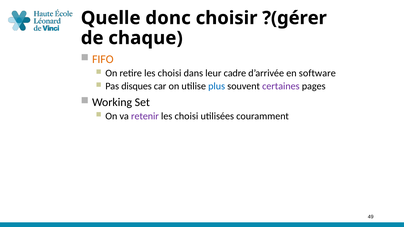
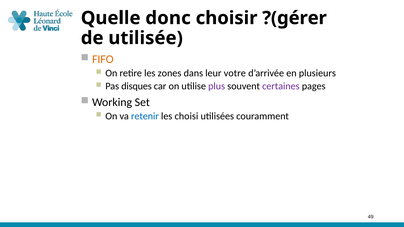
chaque: chaque -> utilisée (146, 38)
retire les choisi: choisi -> zones (170, 73)
cadre: cadre -> votre (235, 73)
software: software -> plusieurs (317, 73)
plus colour: blue -> purple (217, 86)
retenir colour: purple -> blue (145, 116)
